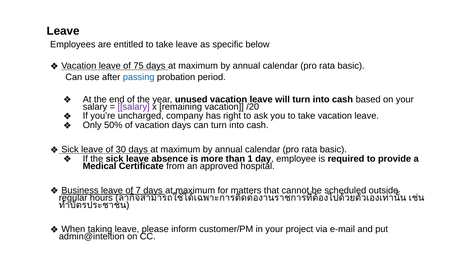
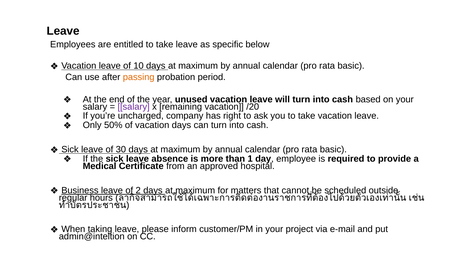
75: 75 -> 10 (139, 66)
passing colour: blue -> orange (139, 77)
7: 7 -> 2 (138, 190)
